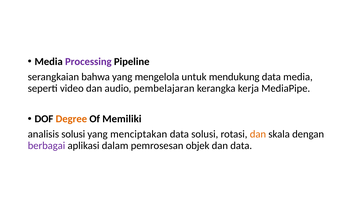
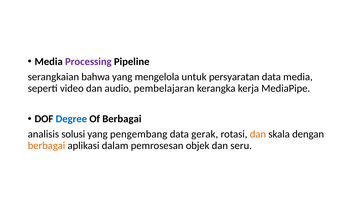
mendukung: mendukung -> persyaratan (234, 77)
Degree colour: orange -> blue (71, 119)
Of Memiliki: Memiliki -> Berbagai (122, 119)
menciptakan: menciptakan -> pengembang (139, 134)
data solusi: solusi -> gerak (205, 134)
berbagai colour: purple -> orange (46, 146)
dan data: data -> seru (241, 146)
